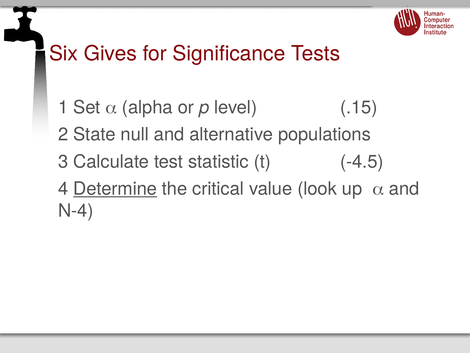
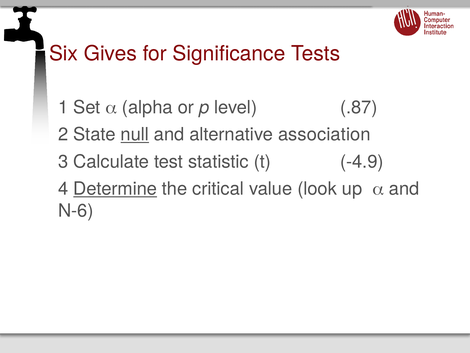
.15: .15 -> .87 (359, 107)
null underline: none -> present (135, 134)
populations: populations -> association (324, 134)
-4.5: -4.5 -> -4.9 (362, 162)
N-4: N-4 -> N-6 (76, 211)
